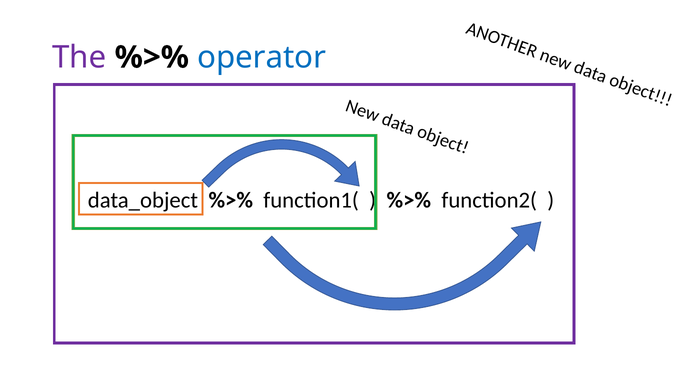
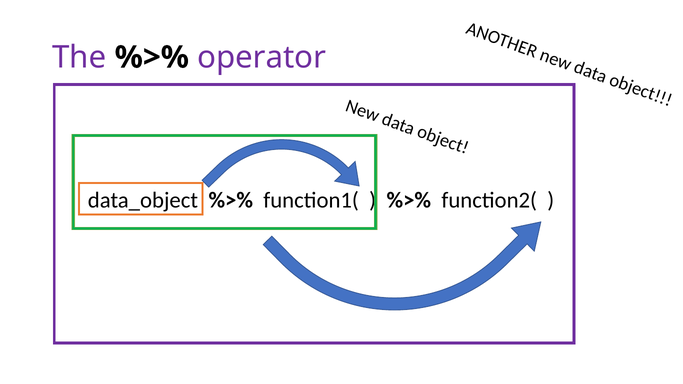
operator colour: blue -> purple (262, 57)
